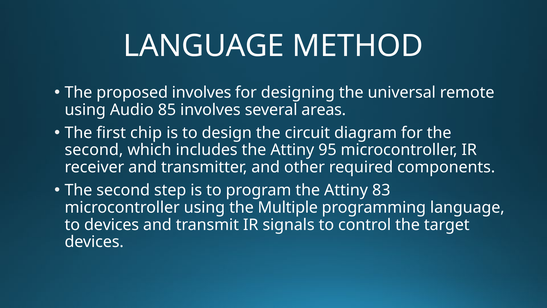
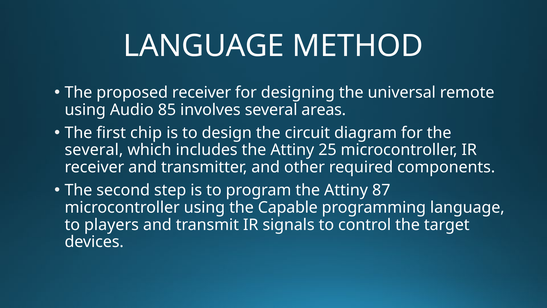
proposed involves: involves -> receiver (202, 92)
second: second -> several (94, 150)
95: 95 -> 25 (327, 150)
83: 83 -> 87 (381, 190)
Multiple: Multiple -> Capable (288, 207)
to devices: devices -> players (111, 225)
